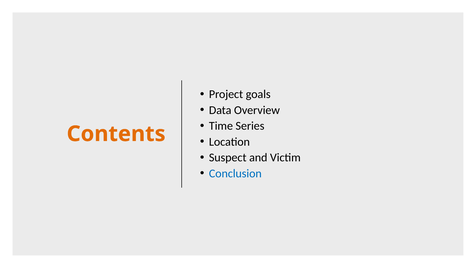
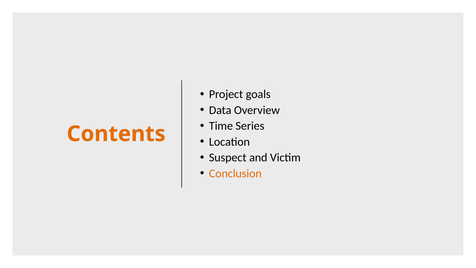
Conclusion colour: blue -> orange (235, 173)
